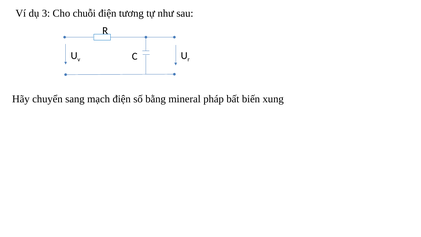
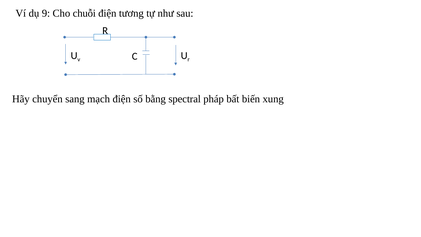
3: 3 -> 9 (46, 13)
mineral: mineral -> spectral (185, 99)
